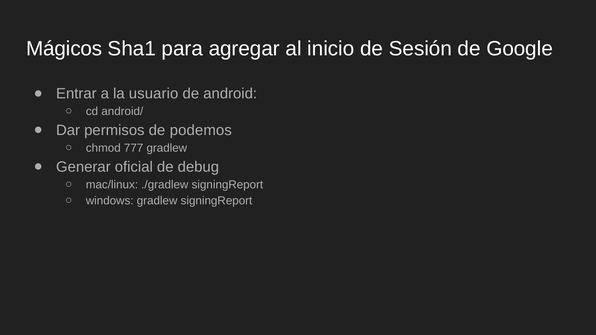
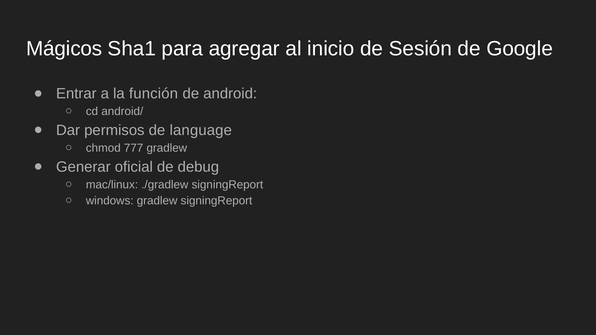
usuario: usuario -> función (154, 94)
podemos: podemos -> language (201, 130)
